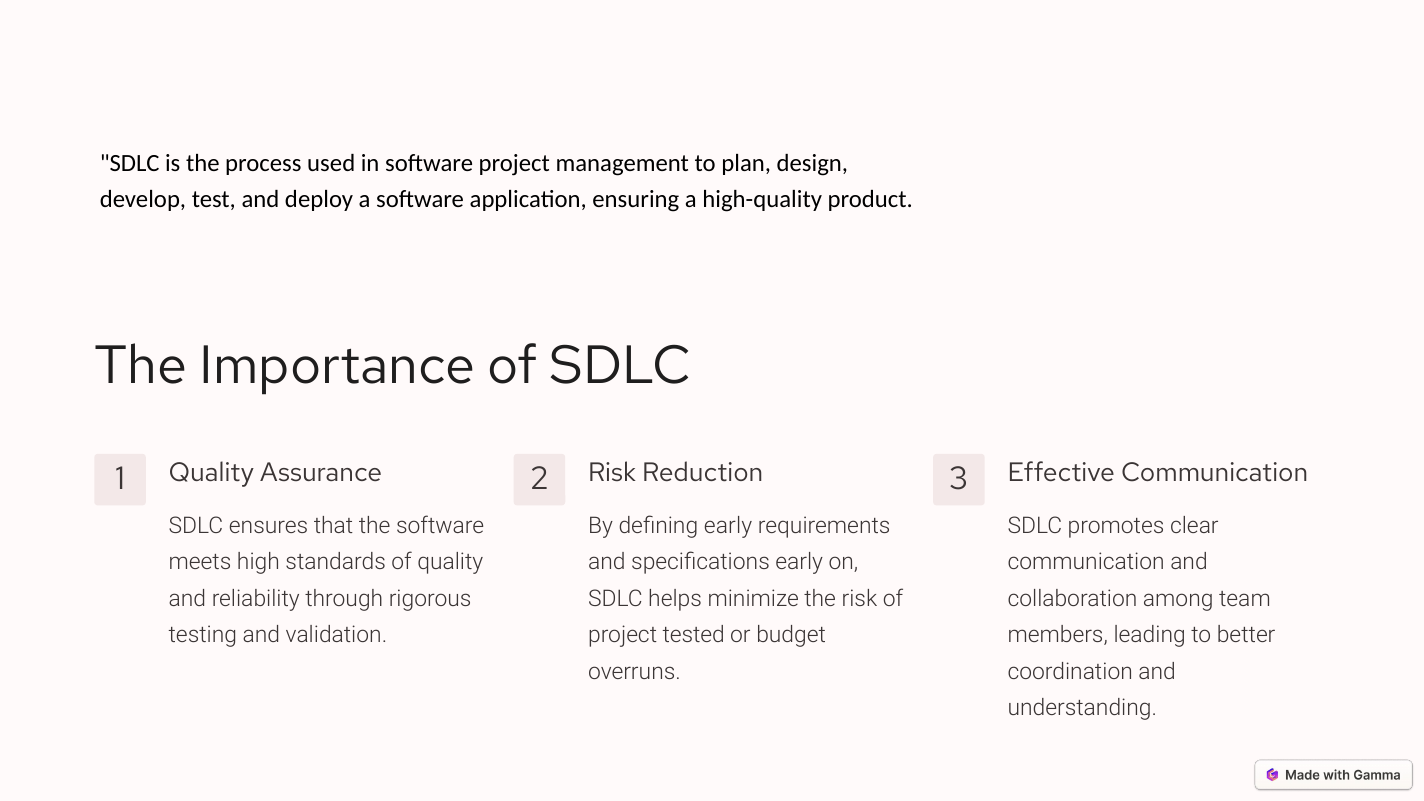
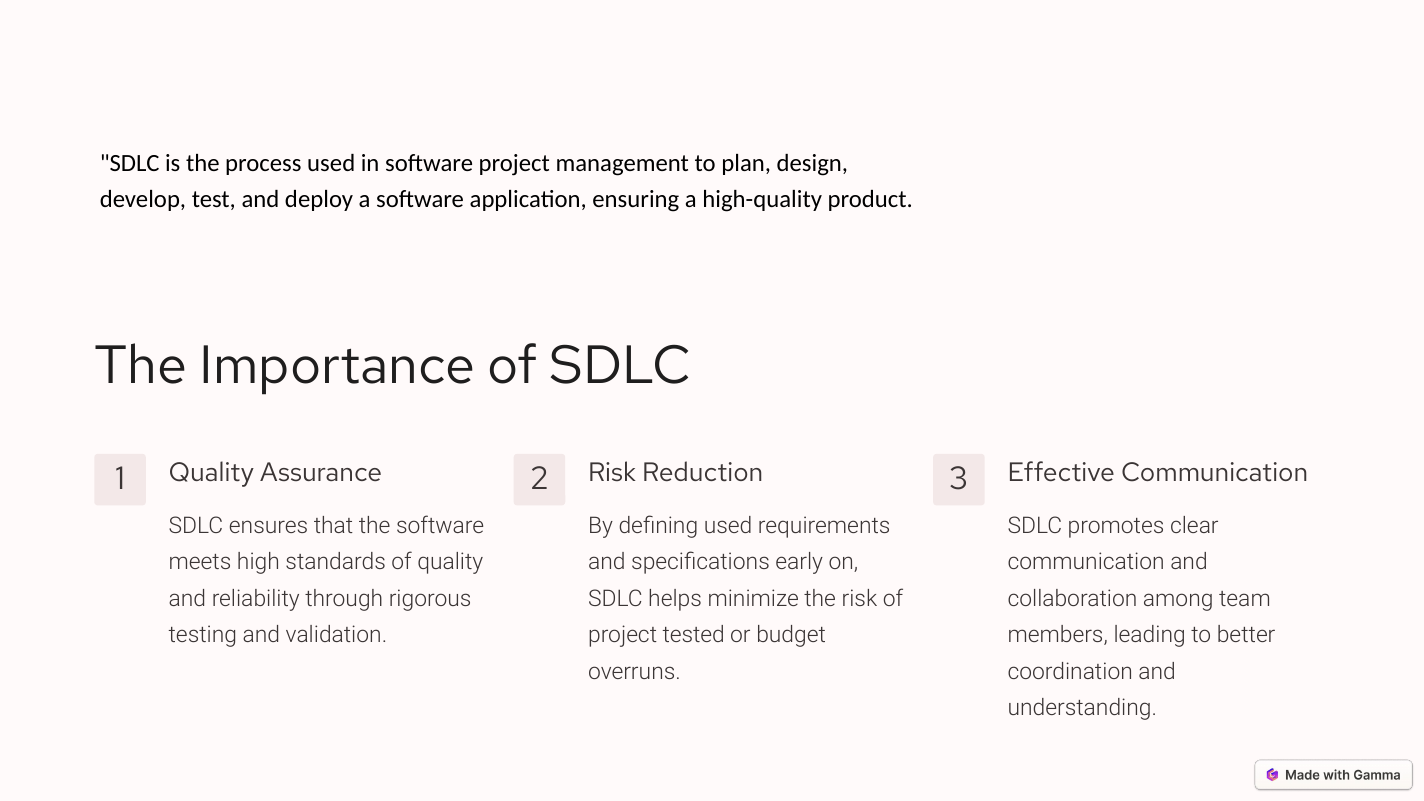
defining early: early -> used (728, 526)
